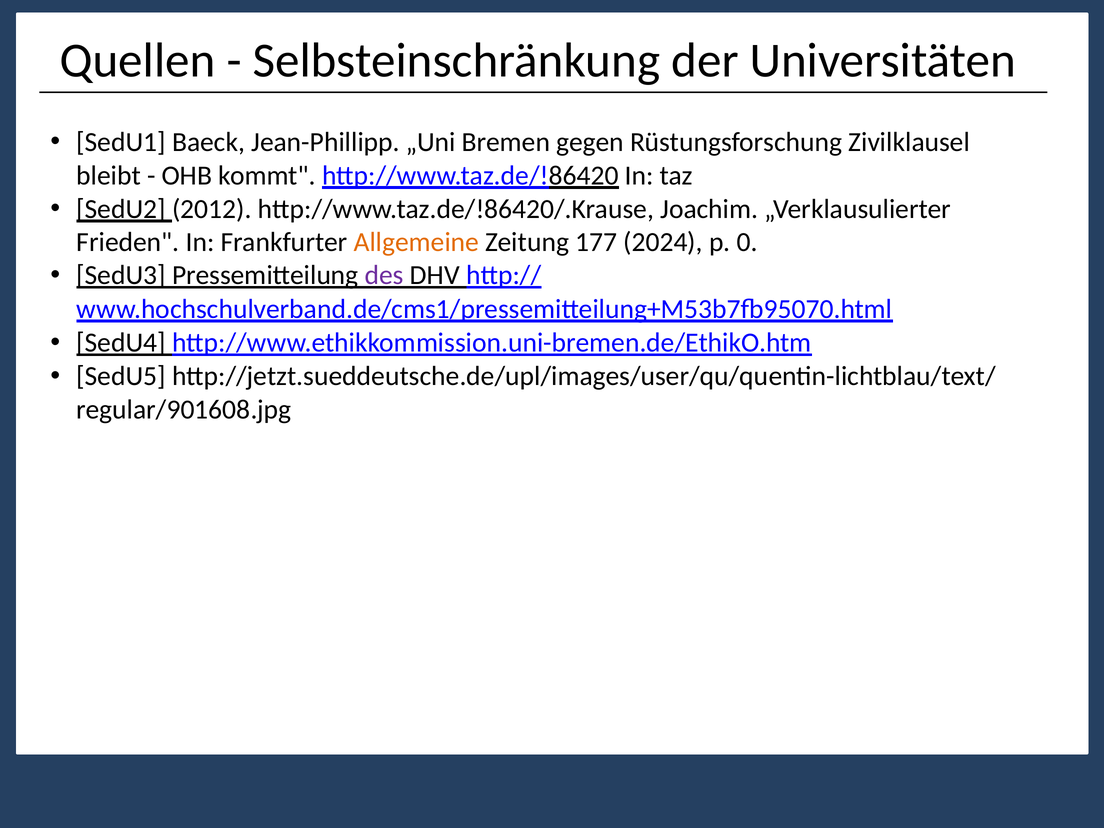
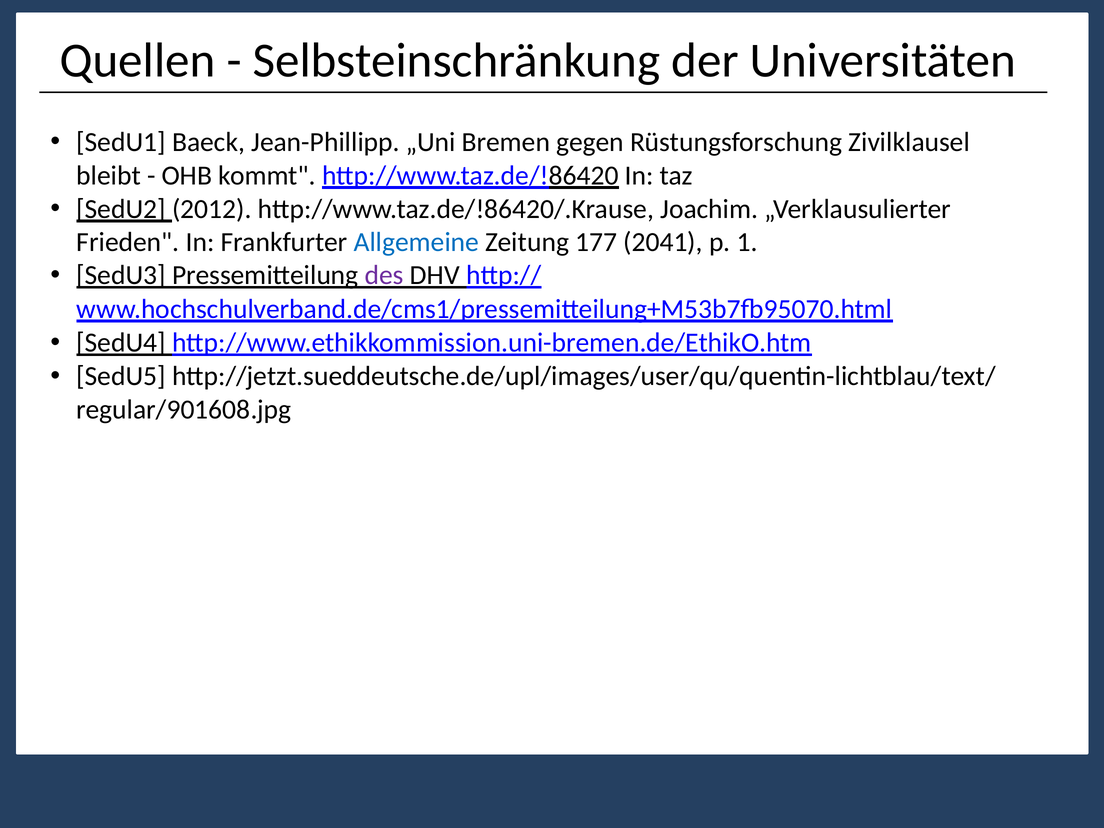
Allgemeine colour: orange -> blue (416, 242)
2024: 2024 -> 2041 (663, 242)
0: 0 -> 1 (747, 242)
